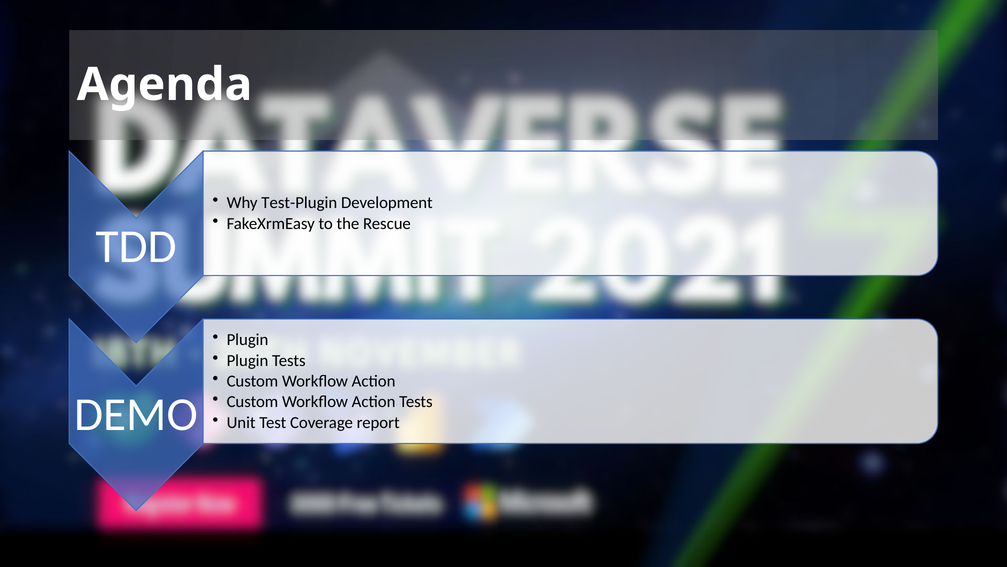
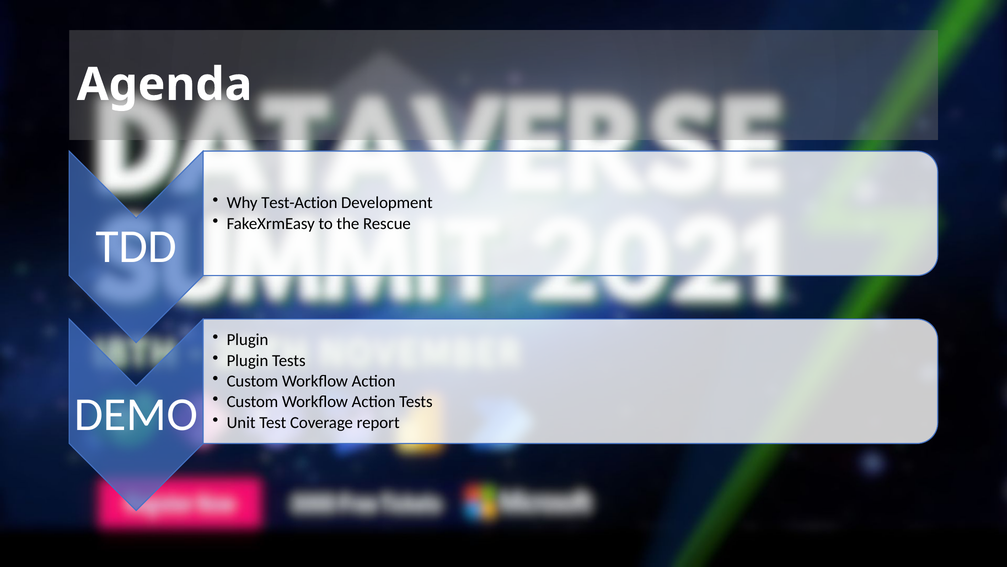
Test-Plugin: Test-Plugin -> Test-Action (299, 203)
